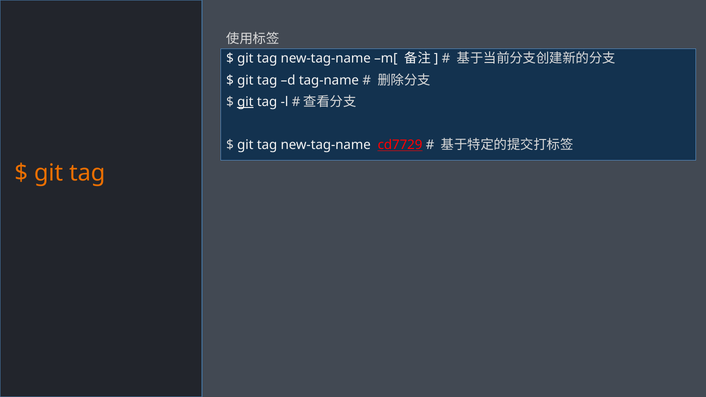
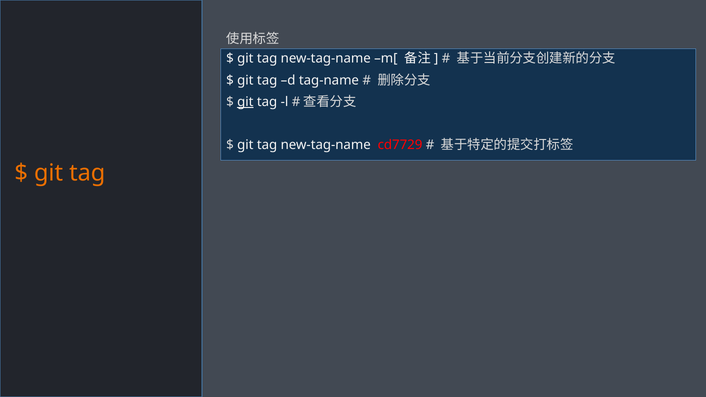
cd7729 underline: present -> none (400, 145)
